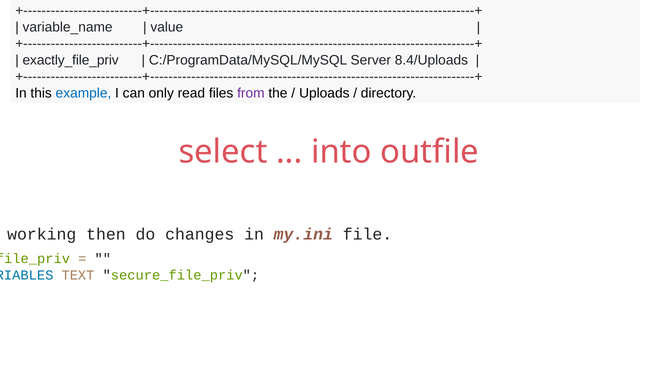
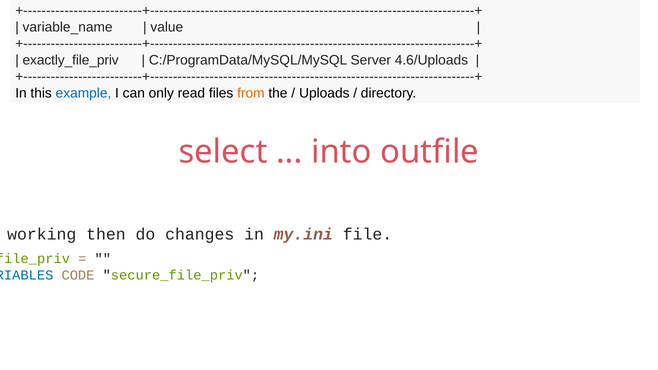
8.4/Uploads: 8.4/Uploads -> 4.6/Uploads (431, 60)
from colour: purple -> orange (251, 93)
TEXT: TEXT -> CODE (78, 275)
